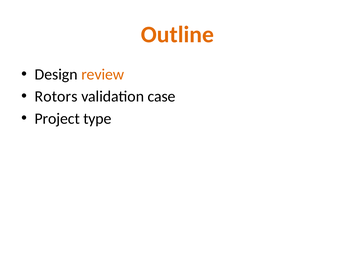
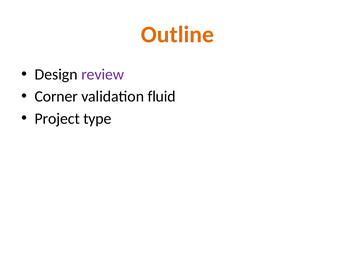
review colour: orange -> purple (103, 74)
Rotors: Rotors -> Corner (56, 97)
case: case -> fluid (162, 97)
